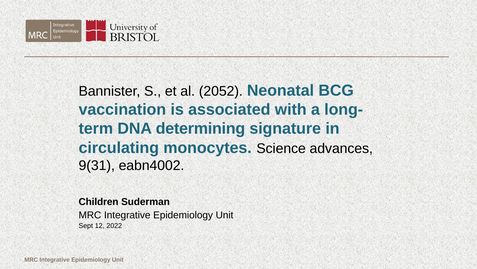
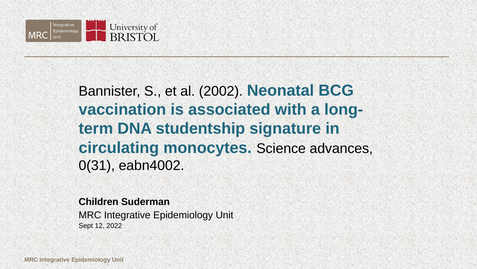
2052: 2052 -> 2002 (221, 91)
determining: determining -> studentship (200, 128)
9(31: 9(31 -> 0(31 (97, 165)
